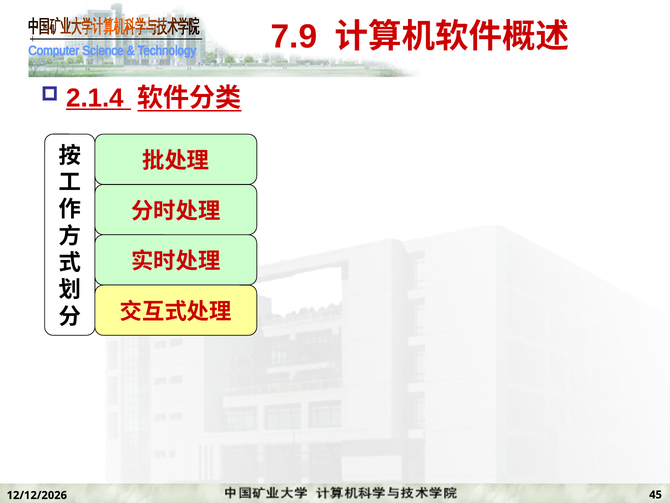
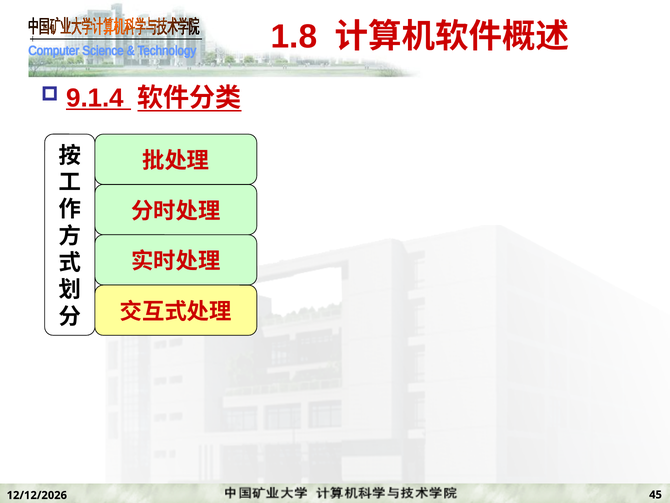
7.9: 7.9 -> 1.8 (294, 37)
2.1.4: 2.1.4 -> 9.1.4 (95, 98)
